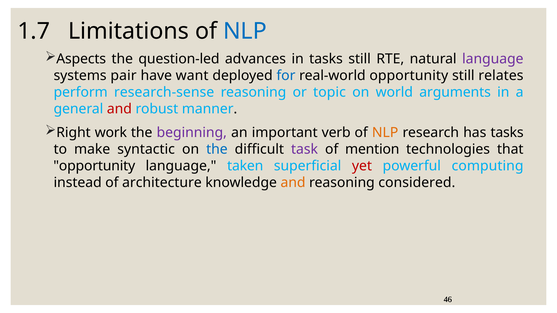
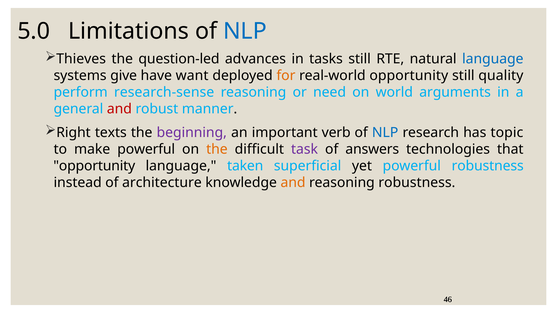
1.7: 1.7 -> 5.0 (34, 31)
Aspects: Aspects -> Thieves (81, 59)
language colour: purple -> blue (493, 59)
pair: pair -> give (124, 76)
for colour: blue -> orange (286, 76)
relates: relates -> quality (501, 76)
topic: topic -> need (330, 92)
work: work -> texts (111, 133)
NLP colour: orange -> blue (385, 133)
has tasks: tasks -> topic (507, 133)
make syntactic: syntactic -> powerful (146, 149)
the colour: blue -> orange (217, 149)
mention: mention -> answers (372, 149)
yet colour: red -> black (362, 166)
powerful computing: computing -> robustness (488, 166)
reasoning considered: considered -> robustness (417, 183)
